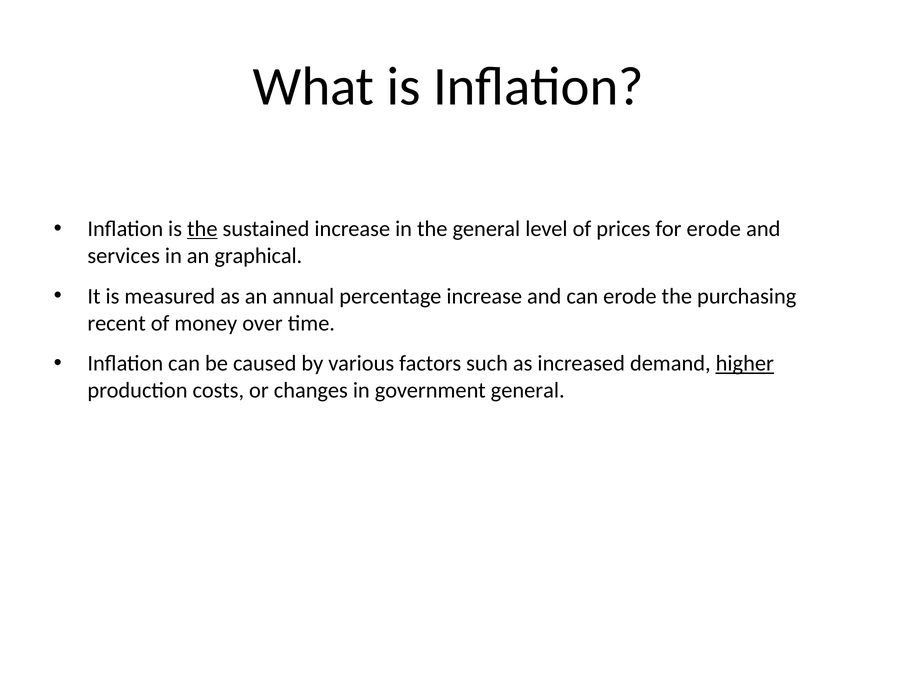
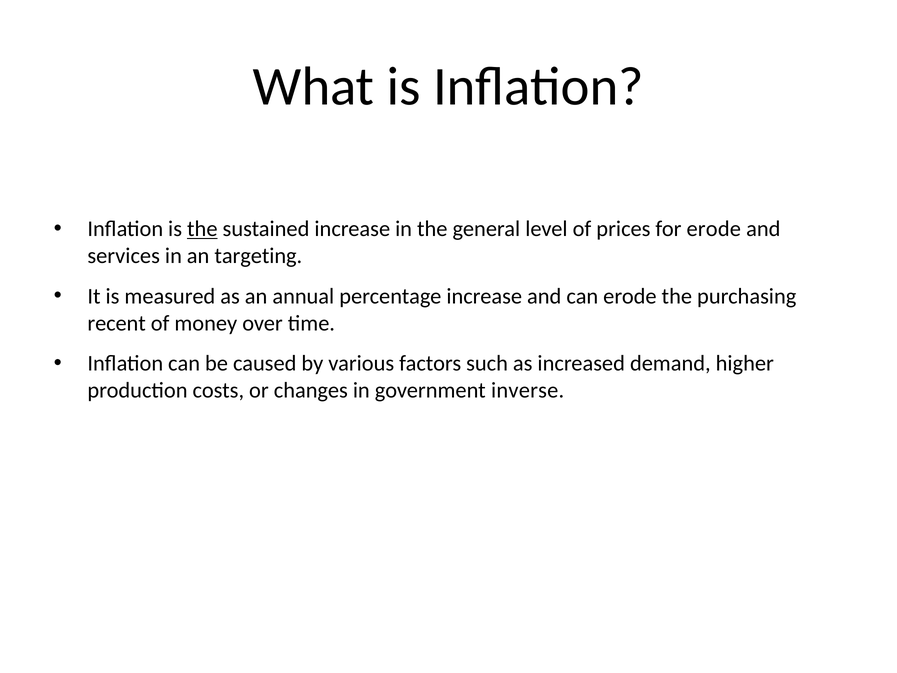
graphical: graphical -> targeting (258, 256)
higher underline: present -> none (745, 363)
government general: general -> inverse (528, 390)
